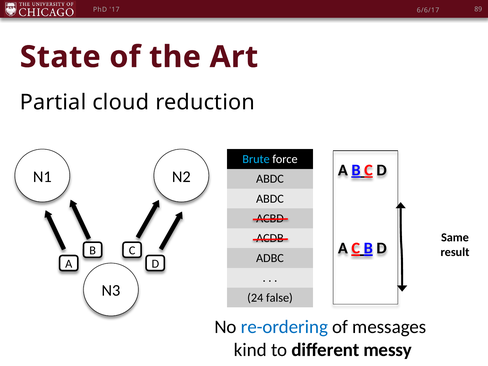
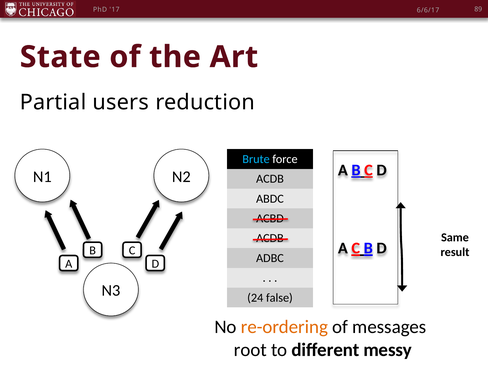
cloud: cloud -> users (121, 102)
ABDC: ABDC -> ACDB (270, 179)
re-ordering colour: blue -> orange (284, 327)
kind: kind -> root (250, 350)
